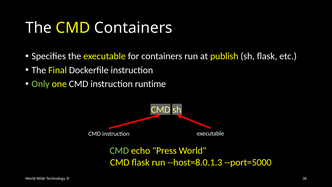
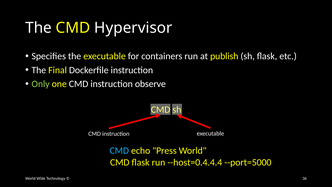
CMD Containers: Containers -> Hypervisor (133, 28)
runtime: runtime -> observe (150, 84)
CMD colour: light green -> light blue (119, 150)
--host=8.0.1.3: --host=8.0.1.3 -> --host=0.4.4.4 (195, 162)
